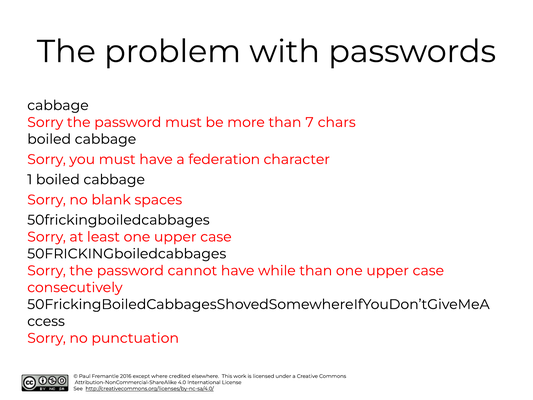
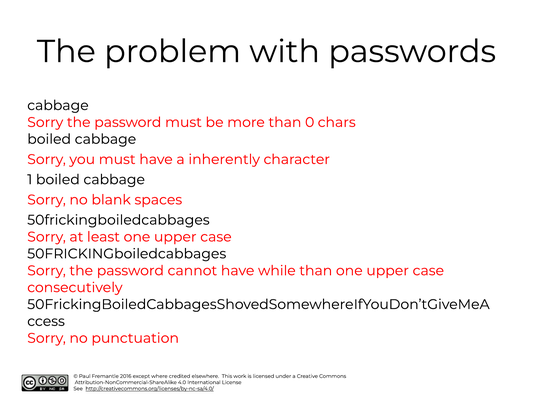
7: 7 -> 0 (310, 122)
federation: federation -> inherently (224, 159)
